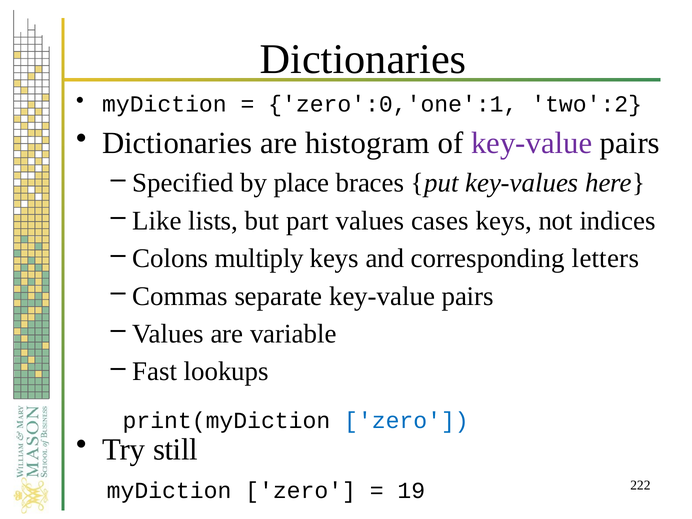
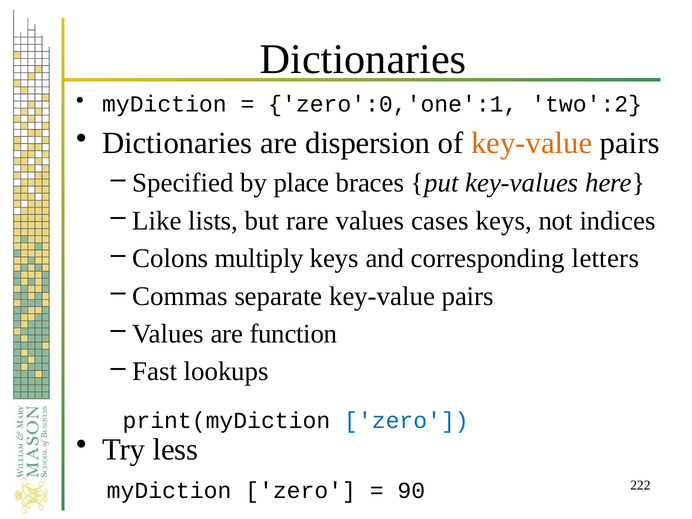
histogram: histogram -> dispersion (368, 143)
key-value colour: purple -> orange (532, 143)
part: part -> rare (307, 221)
variable: variable -> function (293, 334)
still: still -> less (175, 450)
19: 19 -> 90 (411, 491)
